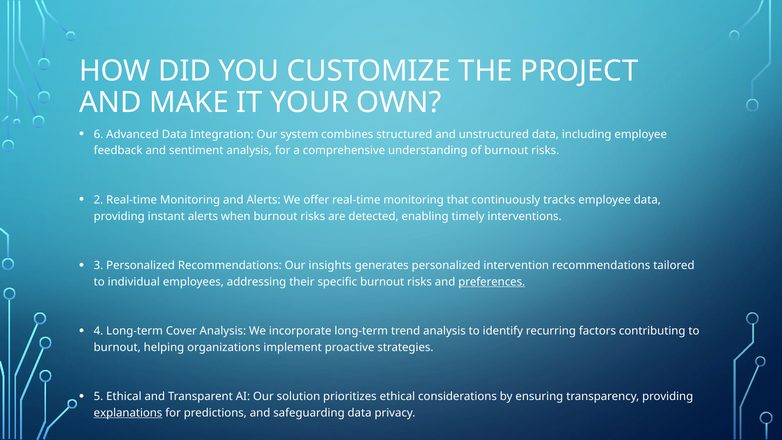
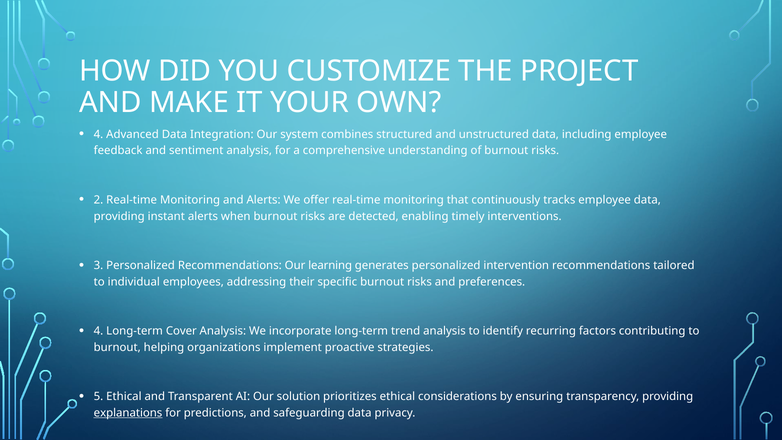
6: 6 -> 4 (99, 134)
insights: insights -> learning (330, 265)
preferences underline: present -> none (492, 282)
